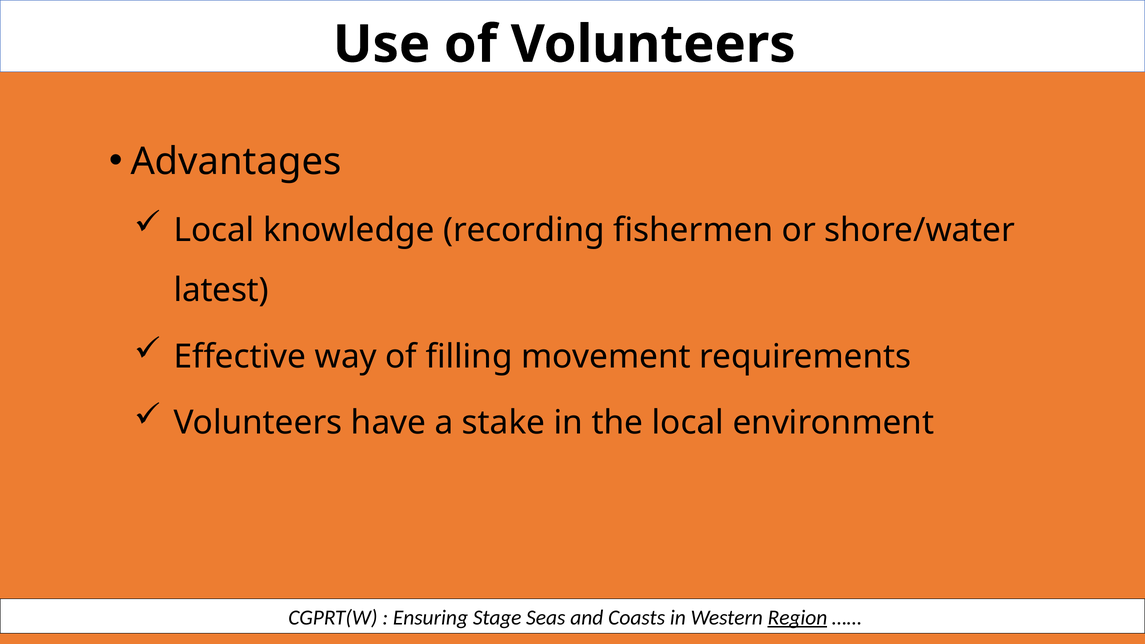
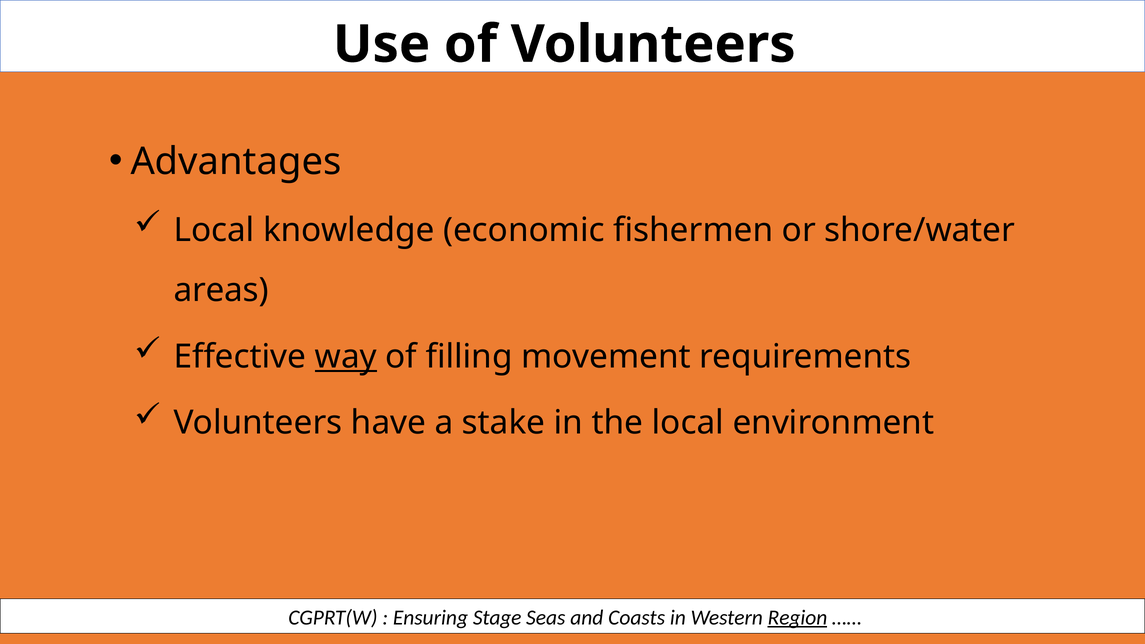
recording: recording -> economic (524, 230)
latest: latest -> areas (221, 290)
way underline: none -> present (346, 357)
